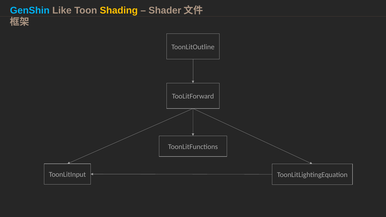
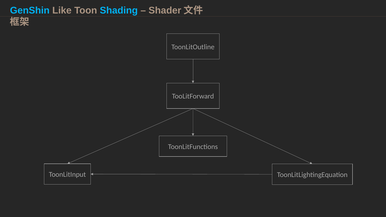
Shading colour: yellow -> light blue (119, 10)
